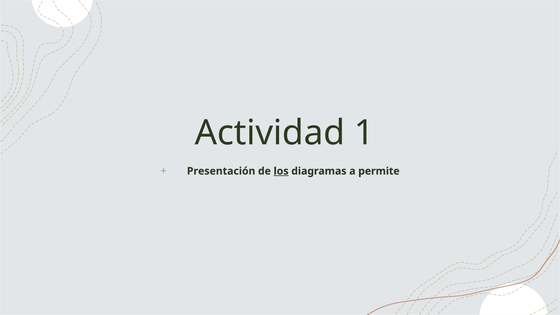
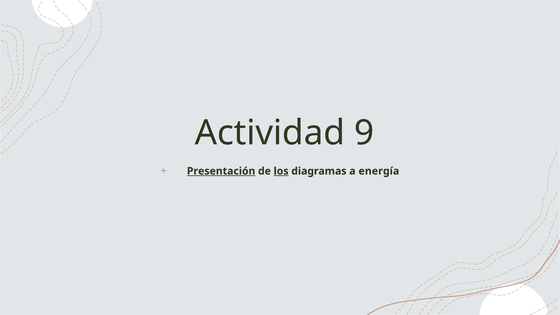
1: 1 -> 9 (364, 133)
Presentación underline: none -> present (221, 171)
permite: permite -> energía (379, 171)
